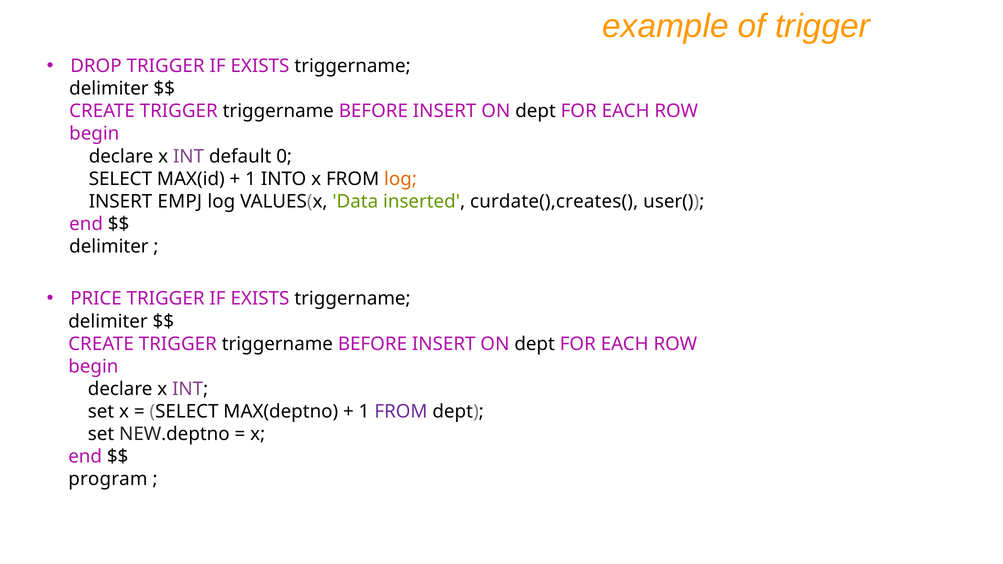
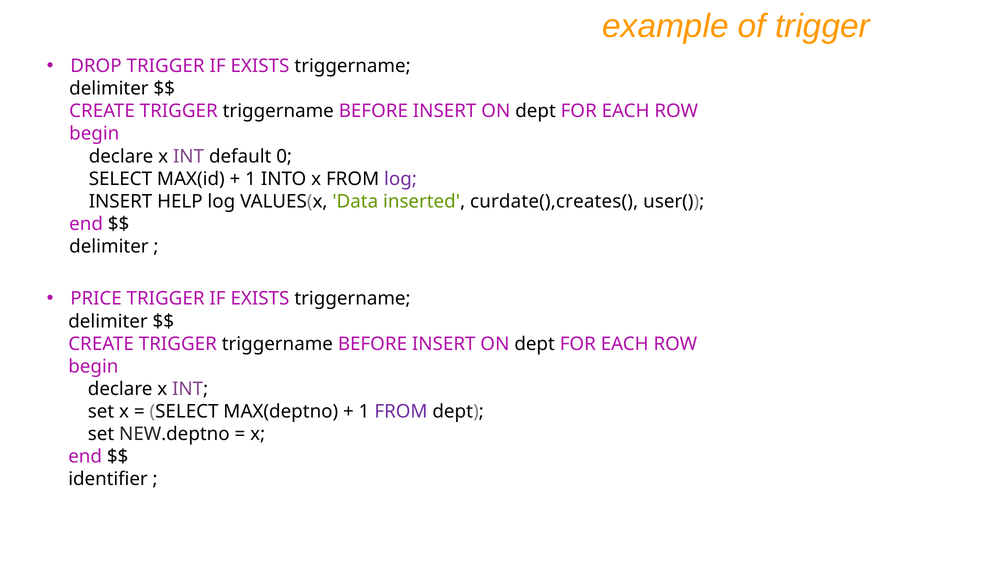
log colour: orange -> purple (401, 179)
EMPJ: EMPJ -> HELP (180, 201)
program: program -> identifier (108, 479)
